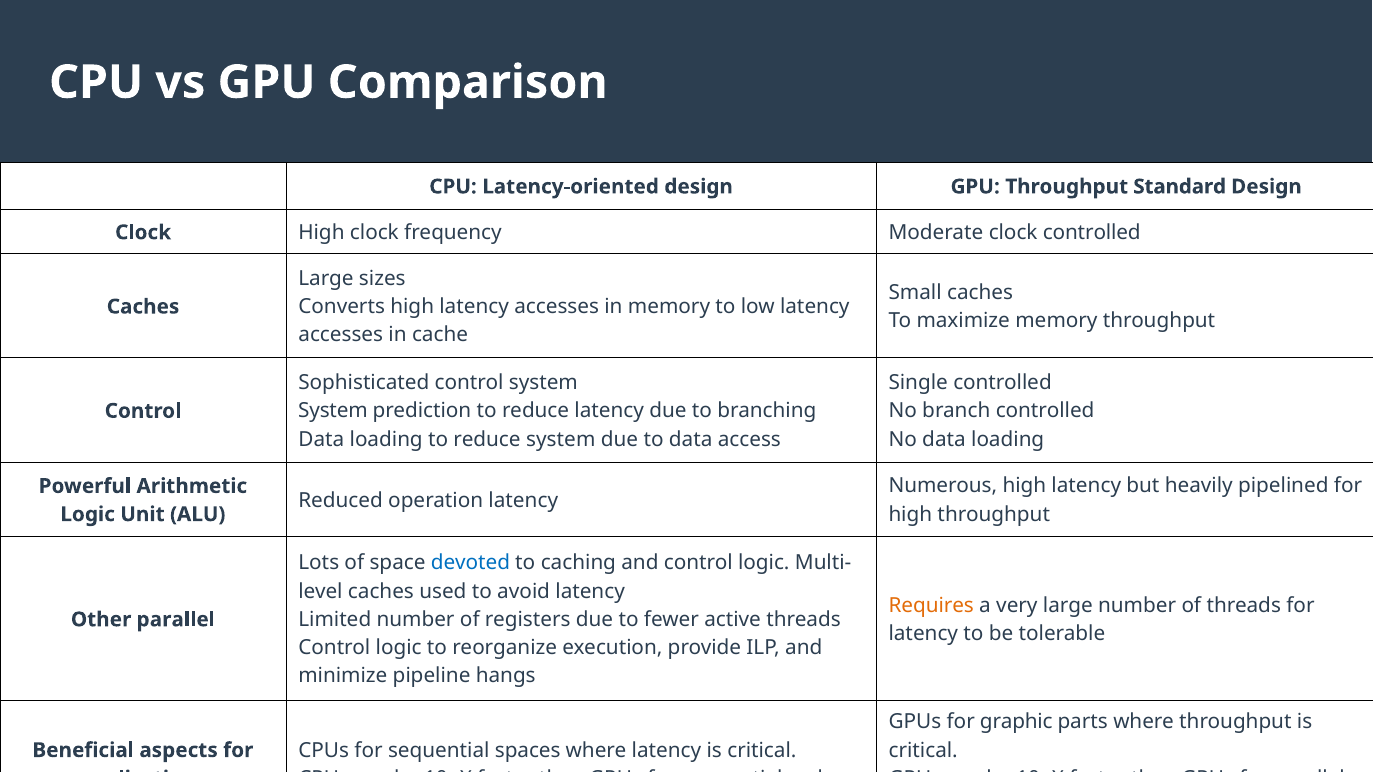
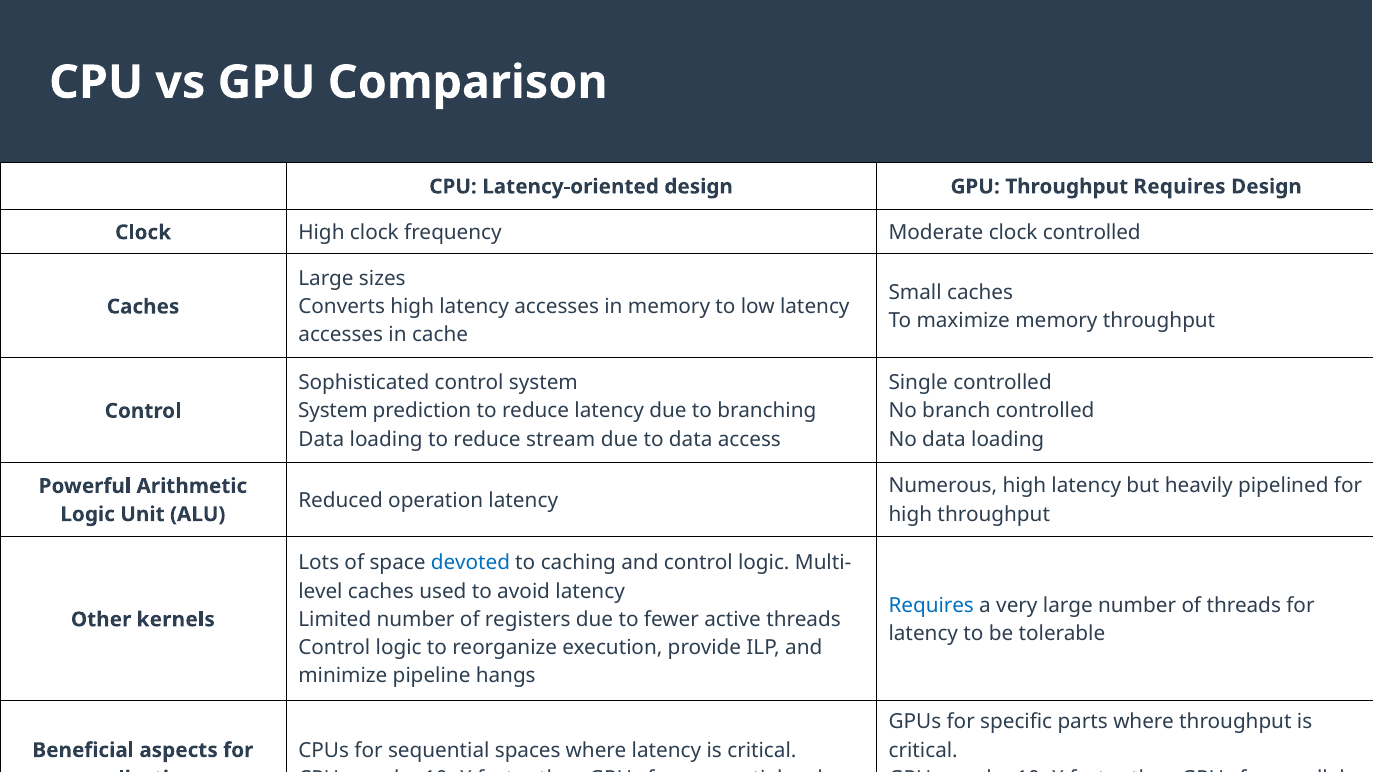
Throughput Standard: Standard -> Requires (1179, 187)
reduce system: system -> stream (561, 439)
Requires colour: orange -> blue (931, 606)
Other parallel: parallel -> kernels (176, 620)
graphic: graphic -> specific (1016, 722)
